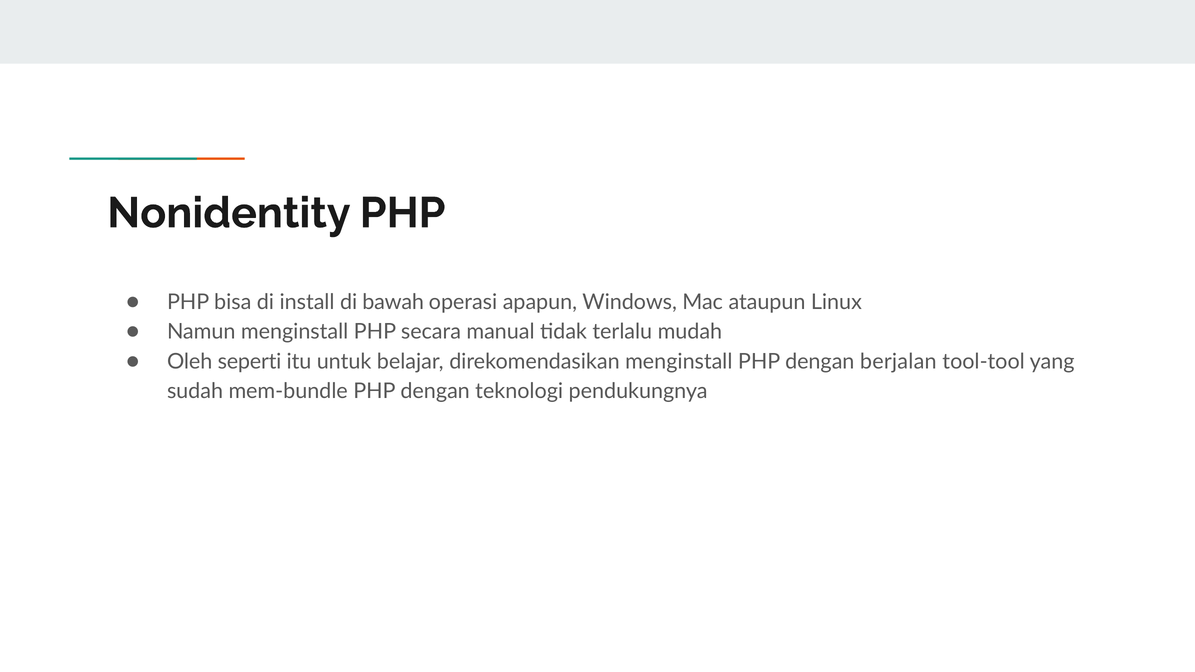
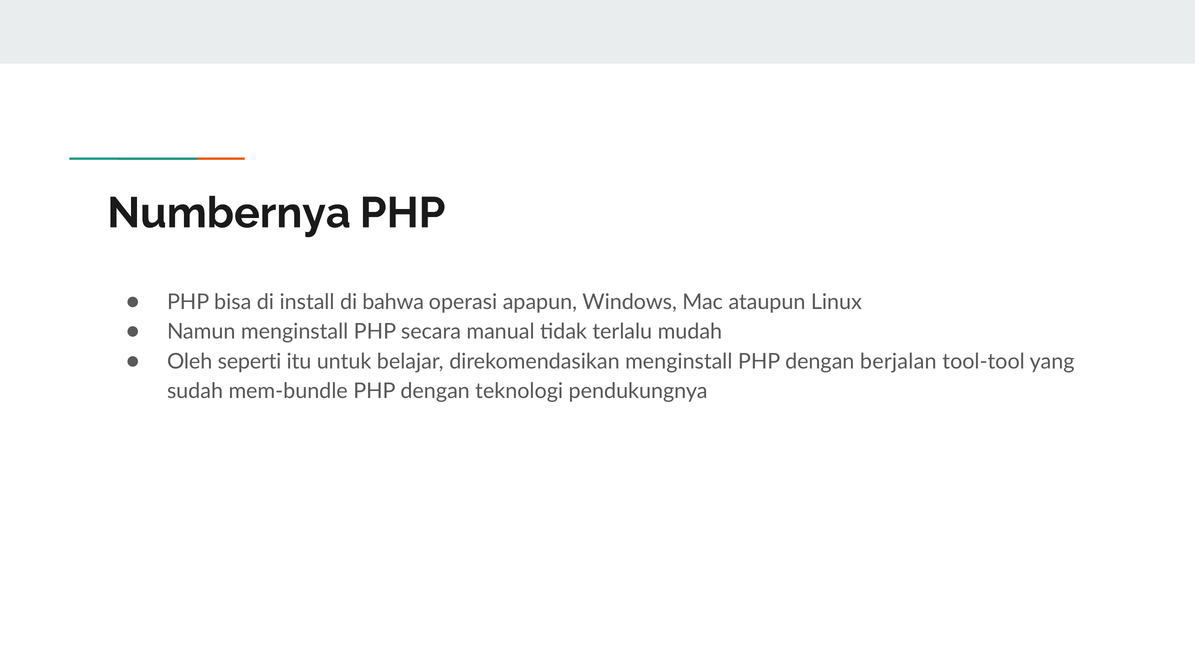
Nonidentity: Nonidentity -> Numbernya (229, 213)
bawah: bawah -> bahwa (393, 302)
